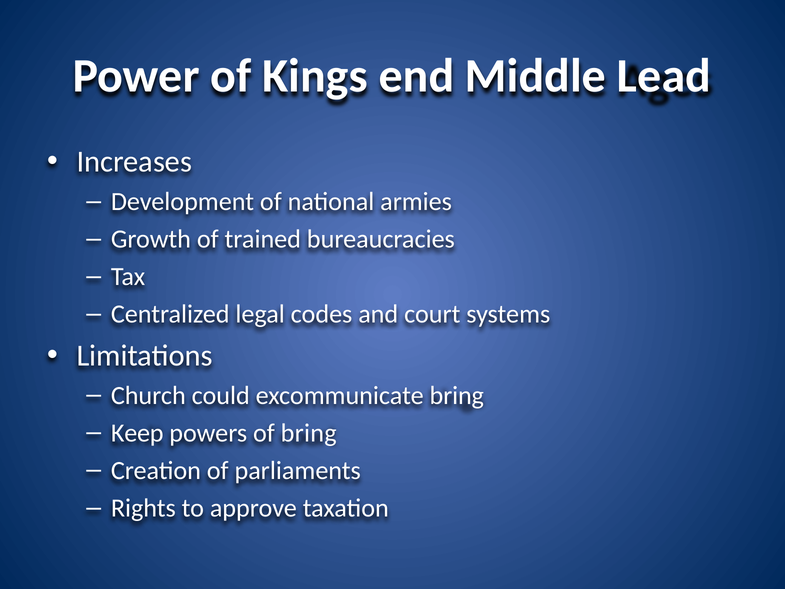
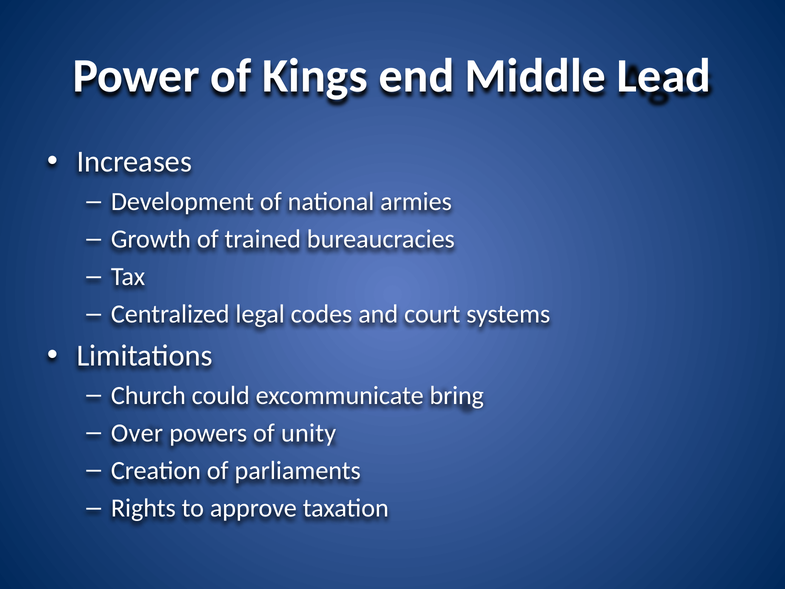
Keep: Keep -> Over (137, 433)
of bring: bring -> unity (309, 433)
